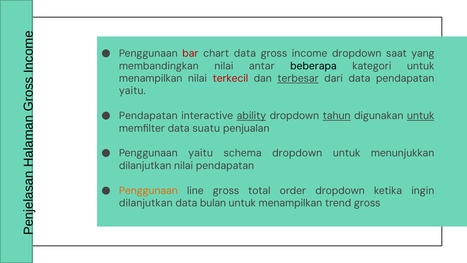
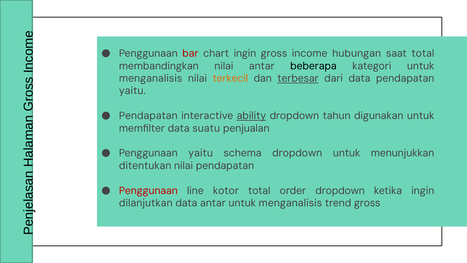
chart data: data -> ingin (245, 53)
income dropdown: dropdown -> hubungan (357, 53)
saat yang: yang -> total (423, 53)
menampilkan: menampilkan -> menganalisis (151, 78)
terkecil colour: red -> orange (230, 78)
tahun underline: present -> none (337, 116)
untuk underline: present -> none (421, 116)
dilanjutkan: dilanjutkan -> ditentukan (145, 165)
Penggunaan colour: orange -> red (148, 190)
line gross: gross -> kotor (226, 190)
data bulan: bulan -> antar (213, 203)
menampilkan: menampilkan -> menganalisis (290, 203)
